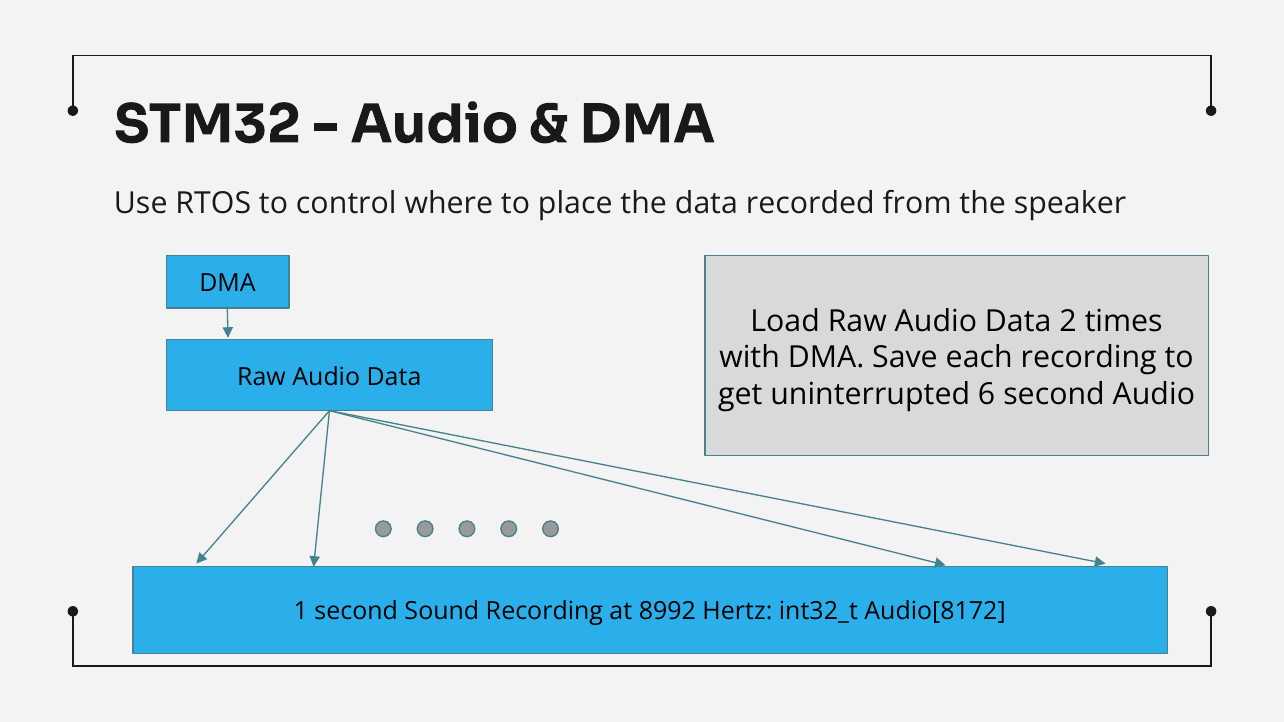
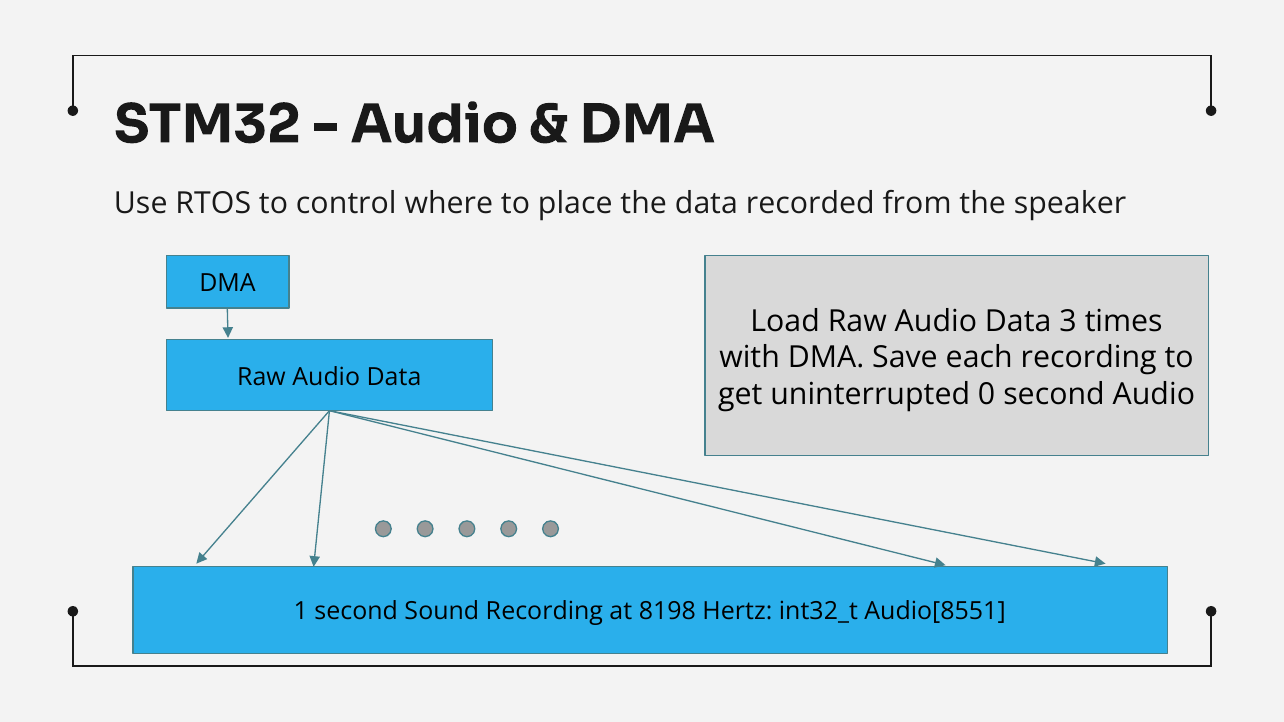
2: 2 -> 3 (1068, 322)
6: 6 -> 0 (987, 394)
8992: 8992 -> 8198 (667, 612)
Audio[8172: Audio[8172 -> Audio[8551 (935, 612)
